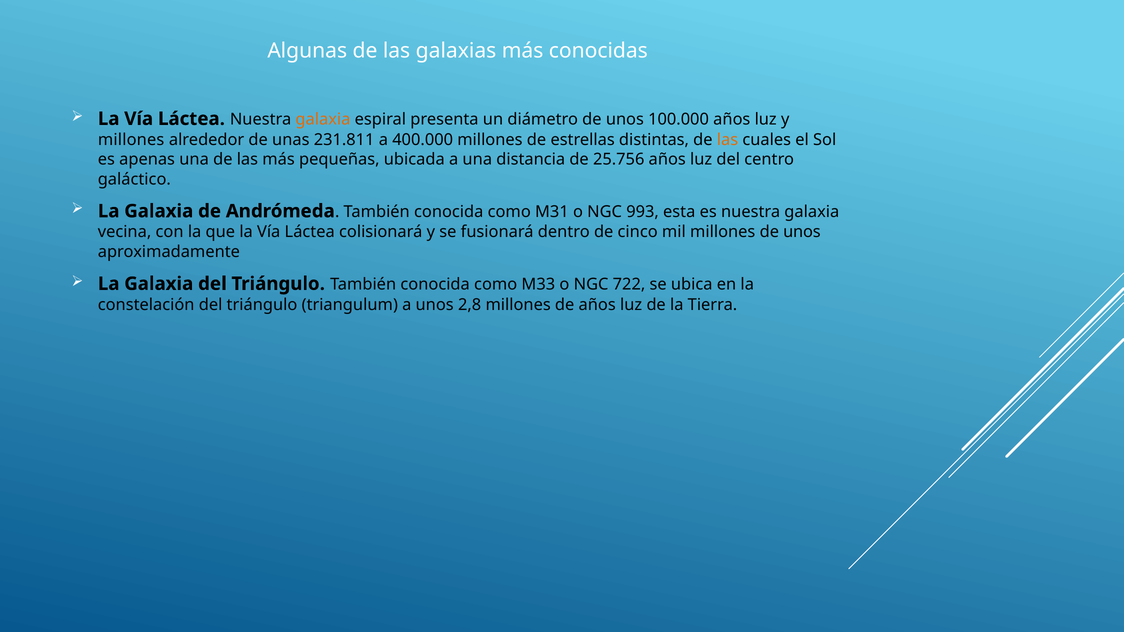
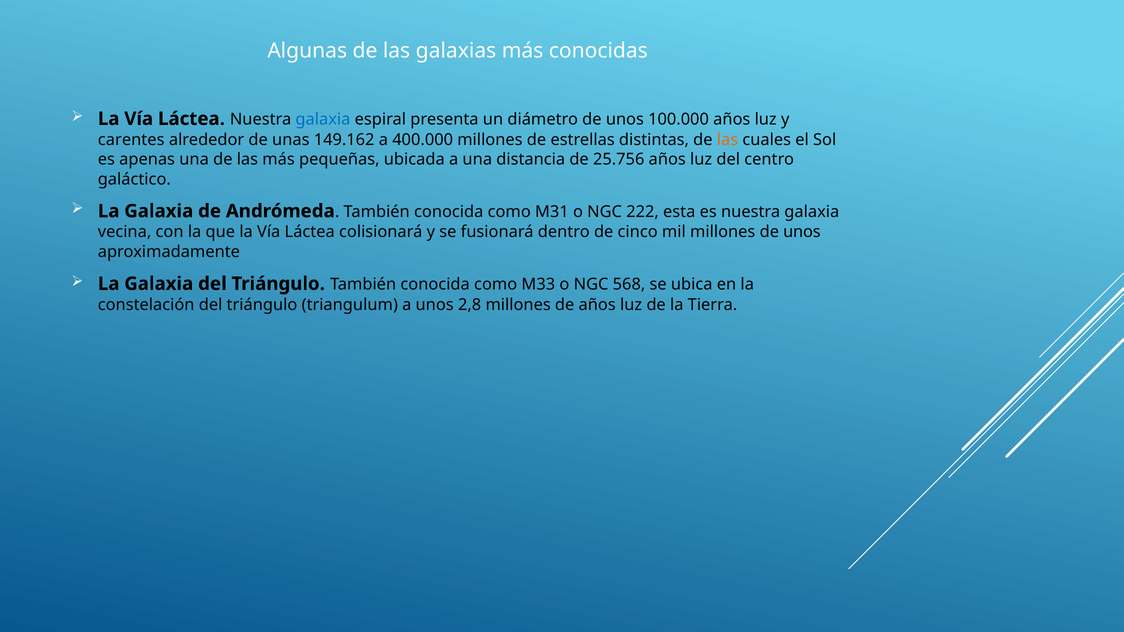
galaxia colour: orange -> blue (323, 120)
millones: millones -> carentes (131, 140)
231.811: 231.811 -> 149.162 (344, 140)
993: 993 -> 222 (643, 212)
722: 722 -> 568 (629, 285)
